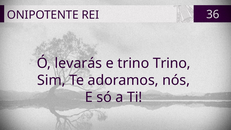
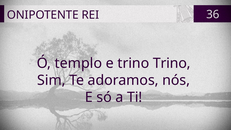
levarás: levarás -> templo (78, 63)
